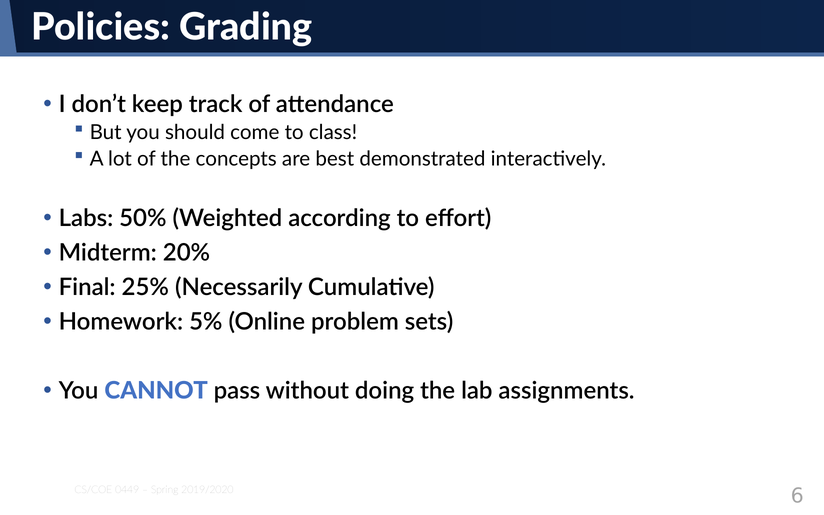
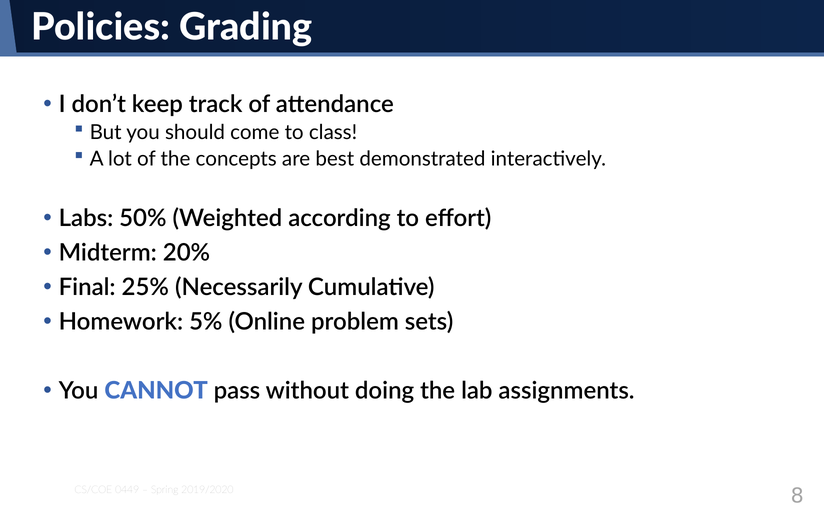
6: 6 -> 8 (797, 496)
